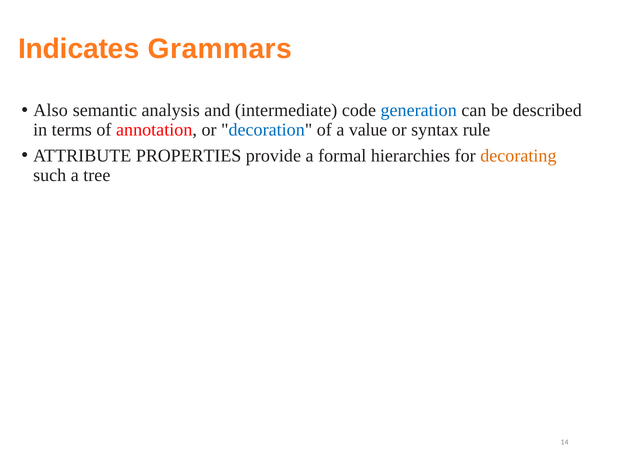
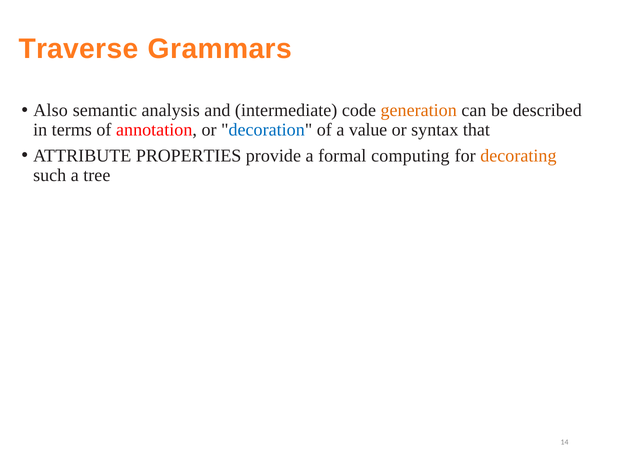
Indicates: Indicates -> Traverse (78, 49)
generation colour: blue -> orange (419, 110)
rule: rule -> that (476, 130)
hierarchies: hierarchies -> computing (410, 156)
